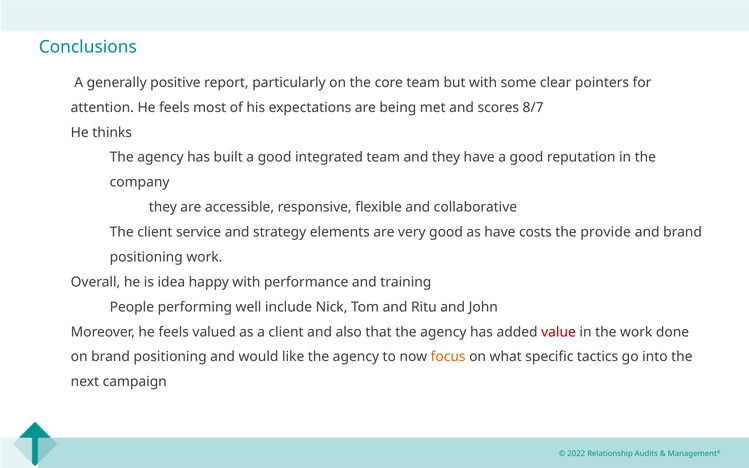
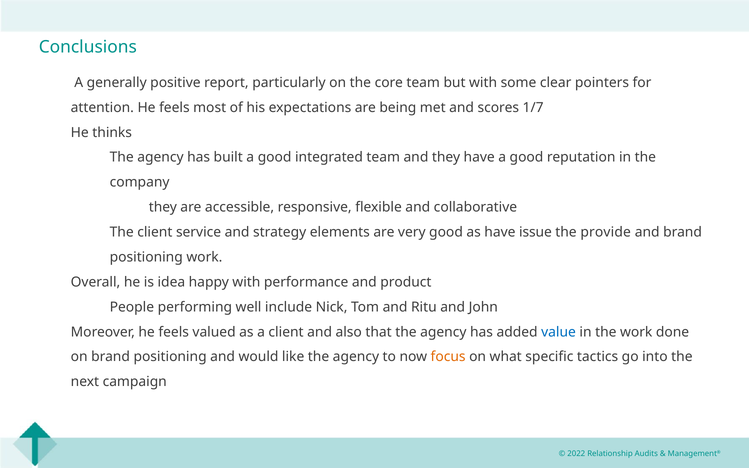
8/7: 8/7 -> 1/7 (533, 108)
costs: costs -> issue (535, 232)
training: training -> product (406, 282)
value colour: red -> blue (559, 332)
